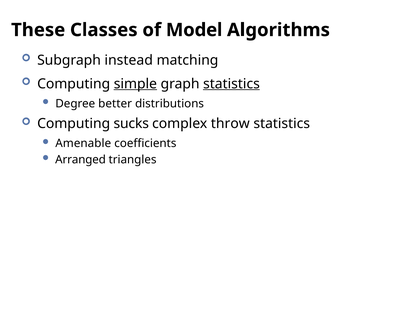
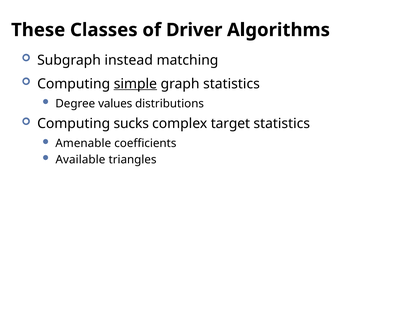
Model: Model -> Driver (194, 30)
statistics underline: present -> none (231, 84)
better: better -> values (115, 103)
throw: throw -> target (230, 124)
Arranged: Arranged -> Available (80, 160)
